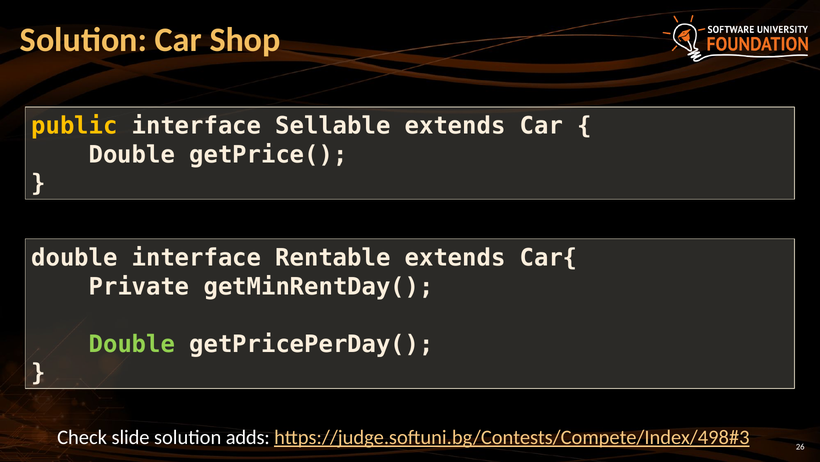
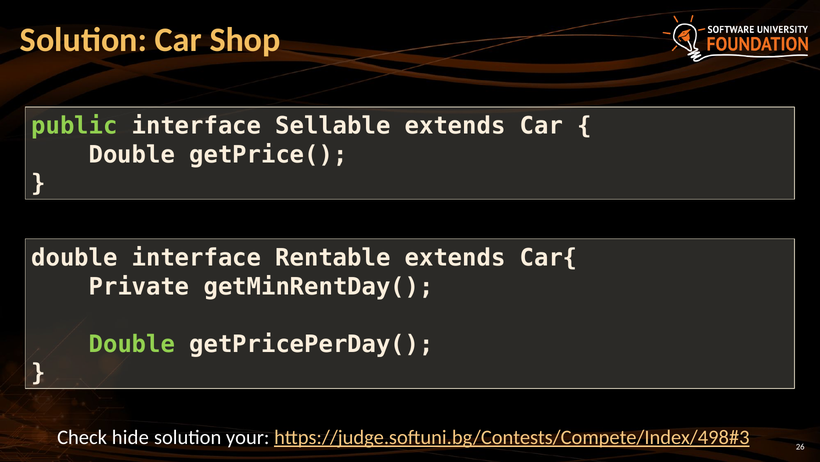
public colour: yellow -> light green (74, 126)
slide: slide -> hide (130, 437)
adds: adds -> your (248, 437)
